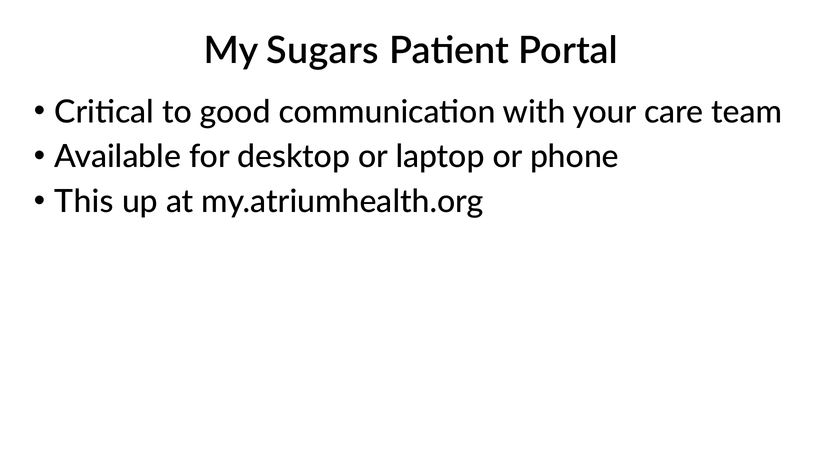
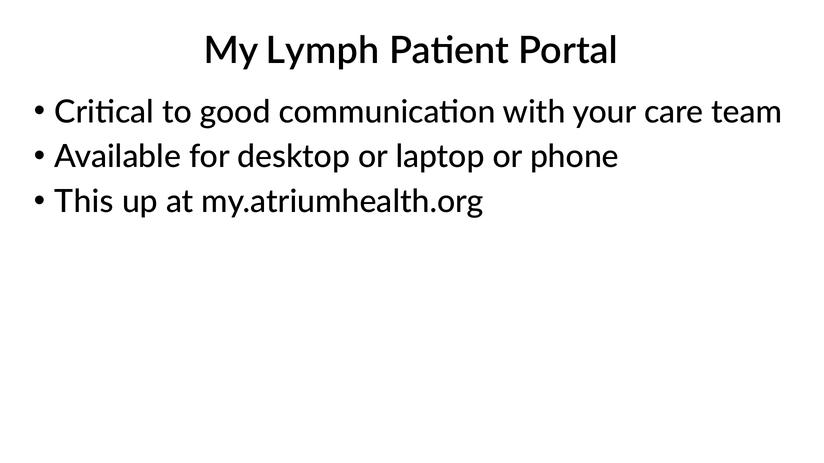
Sugars: Sugars -> Lymph (323, 51)
